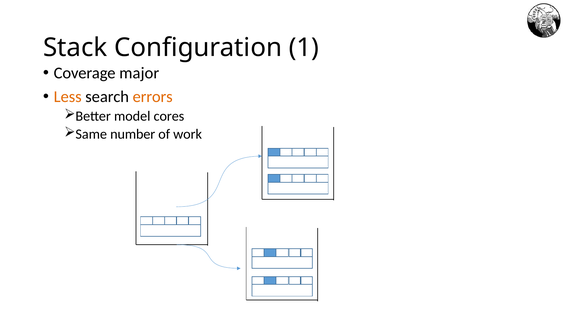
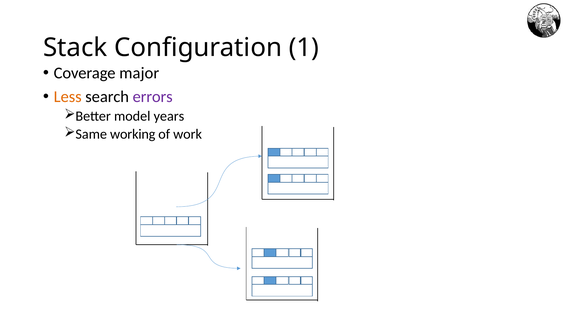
errors colour: orange -> purple (153, 97)
cores: cores -> years (169, 116)
number: number -> working (133, 134)
